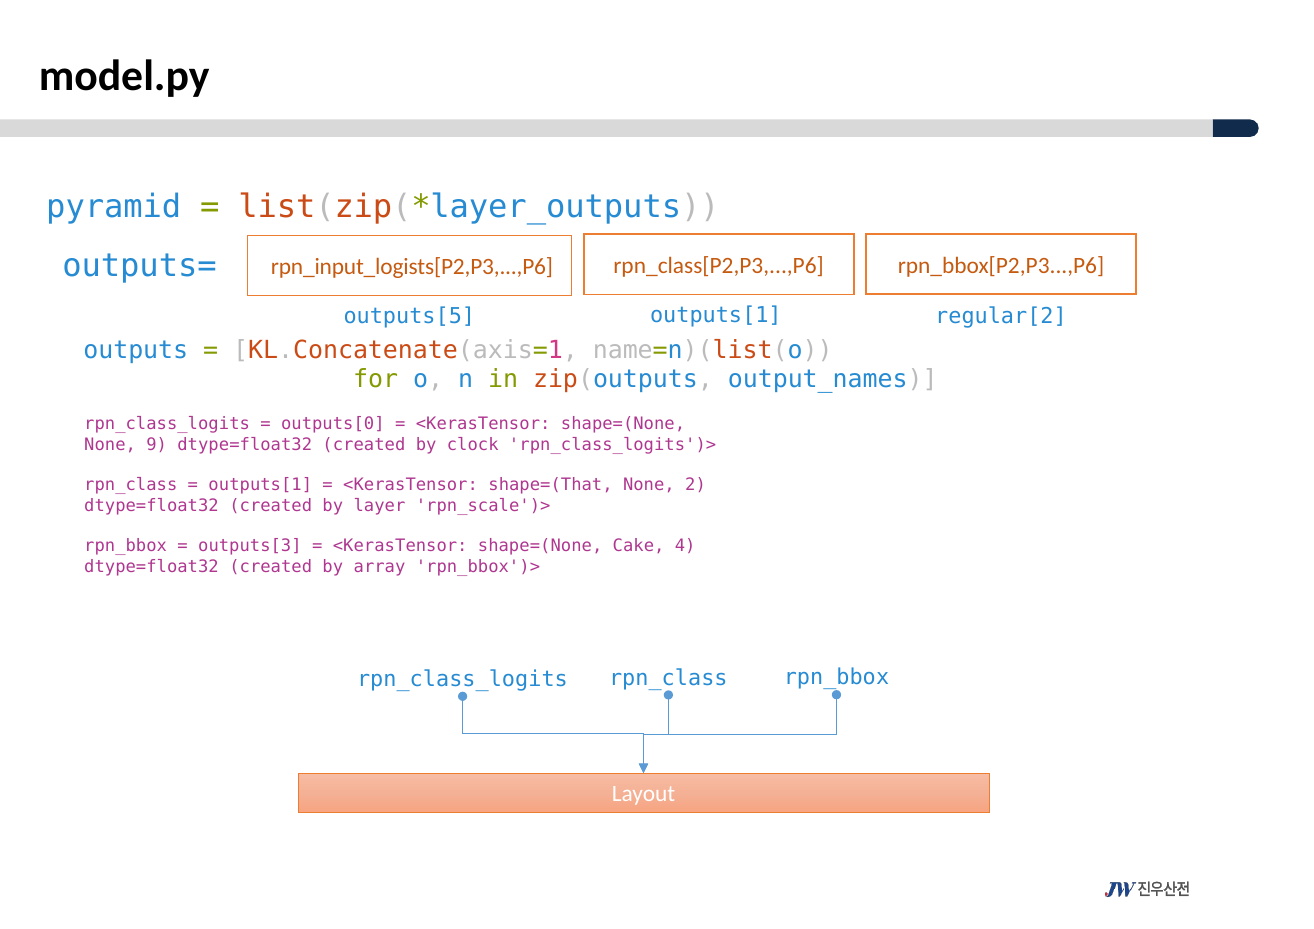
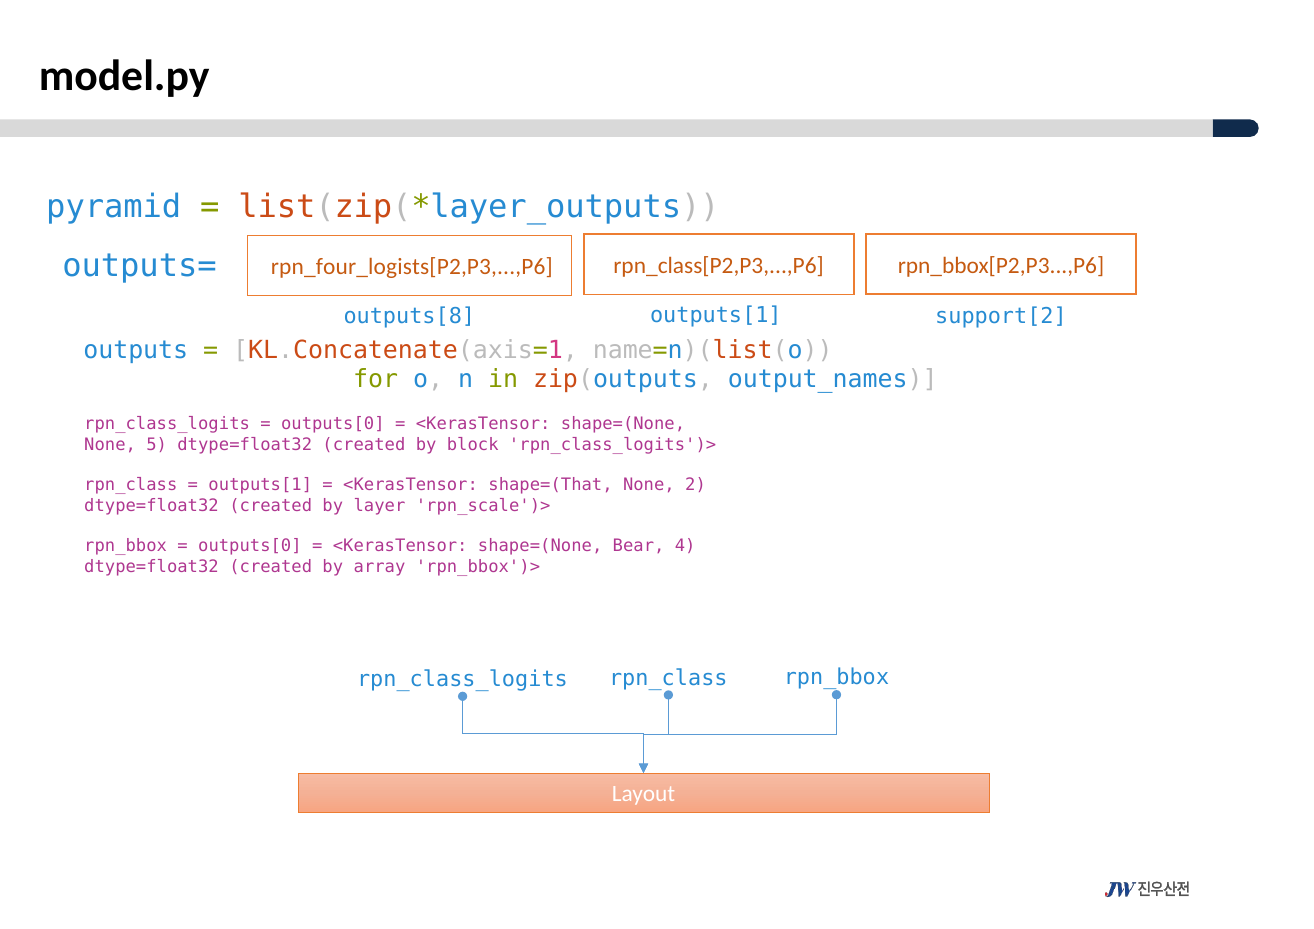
rpn_input_logists[P2,P3,...,P6: rpn_input_logists[P2,P3,...,P6 -> rpn_four_logists[P2,P3,...,P6 (412, 267)
outputs[5: outputs[5 -> outputs[8 (409, 317)
regular[2: regular[2 -> support[2 (1001, 317)
9: 9 -> 5 (157, 445)
clock: clock -> block (473, 445)
outputs[3: outputs[3 -> outputs[0 (250, 546)
Cake: Cake -> Bear (639, 546)
